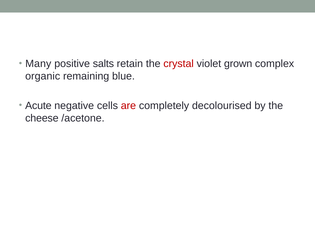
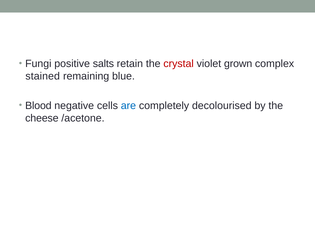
Many: Many -> Fungi (38, 64)
organic: organic -> stained (43, 76)
Acute: Acute -> Blood (38, 106)
are colour: red -> blue (128, 106)
